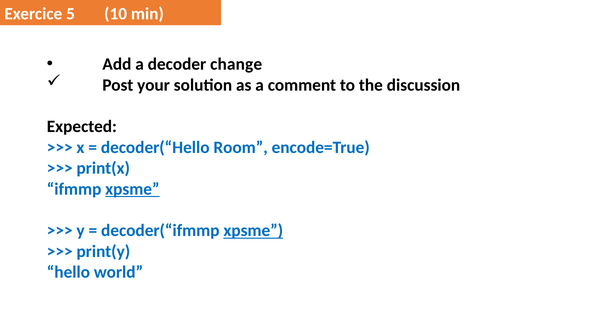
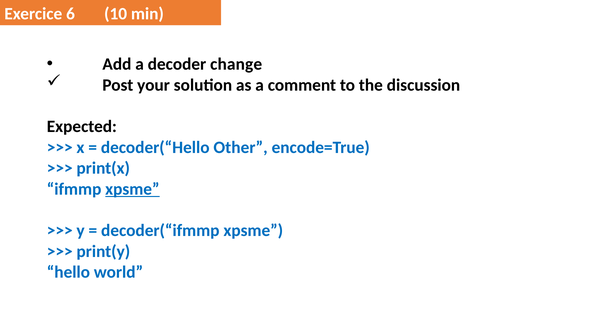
5: 5 -> 6 (71, 14)
Room: Room -> Other (241, 147)
xpsme underline: present -> none (253, 230)
